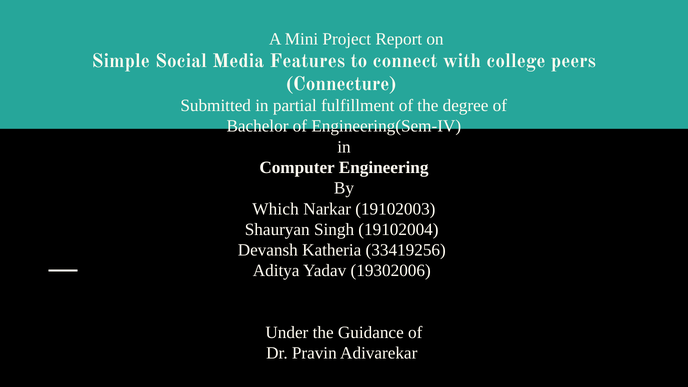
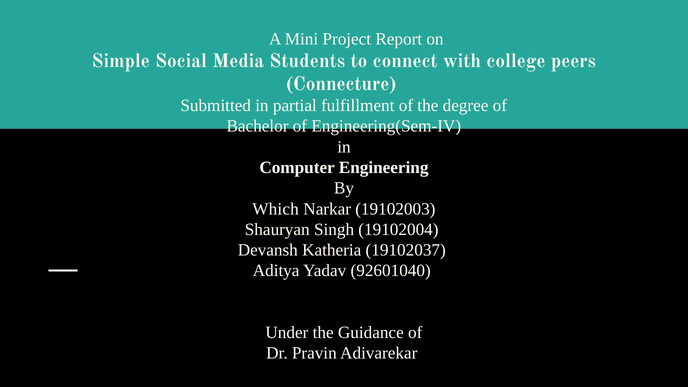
Features: Features -> Students (307, 61)
33419256: 33419256 -> 19102037 (406, 250)
19302006: 19302006 -> 92601040 (391, 271)
